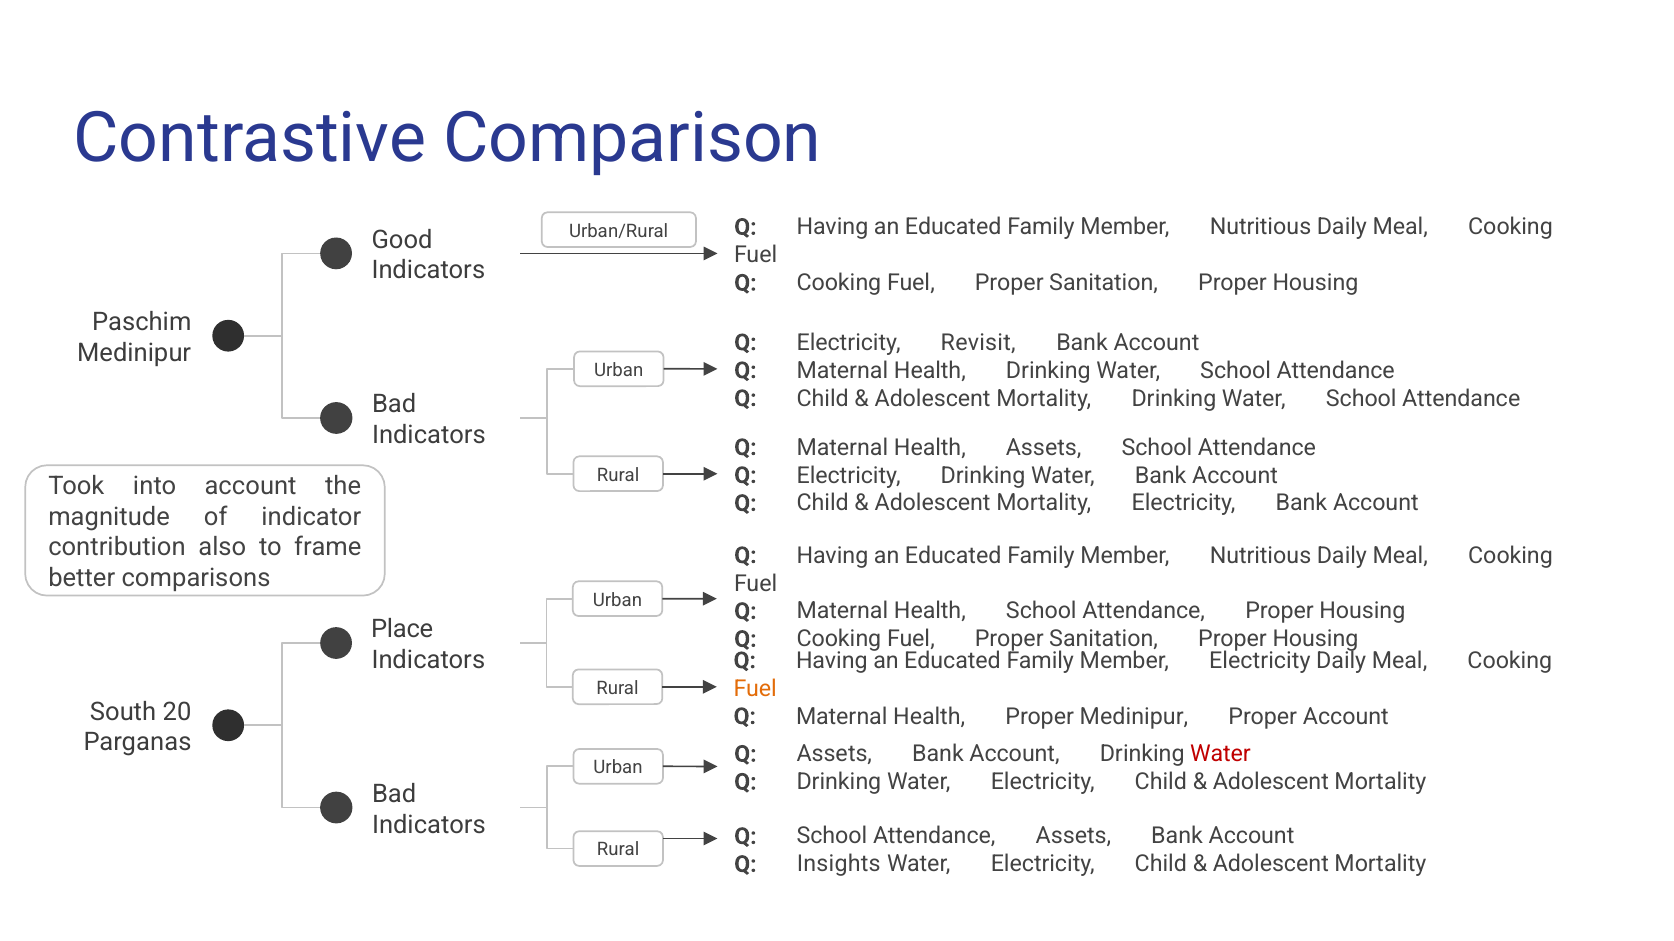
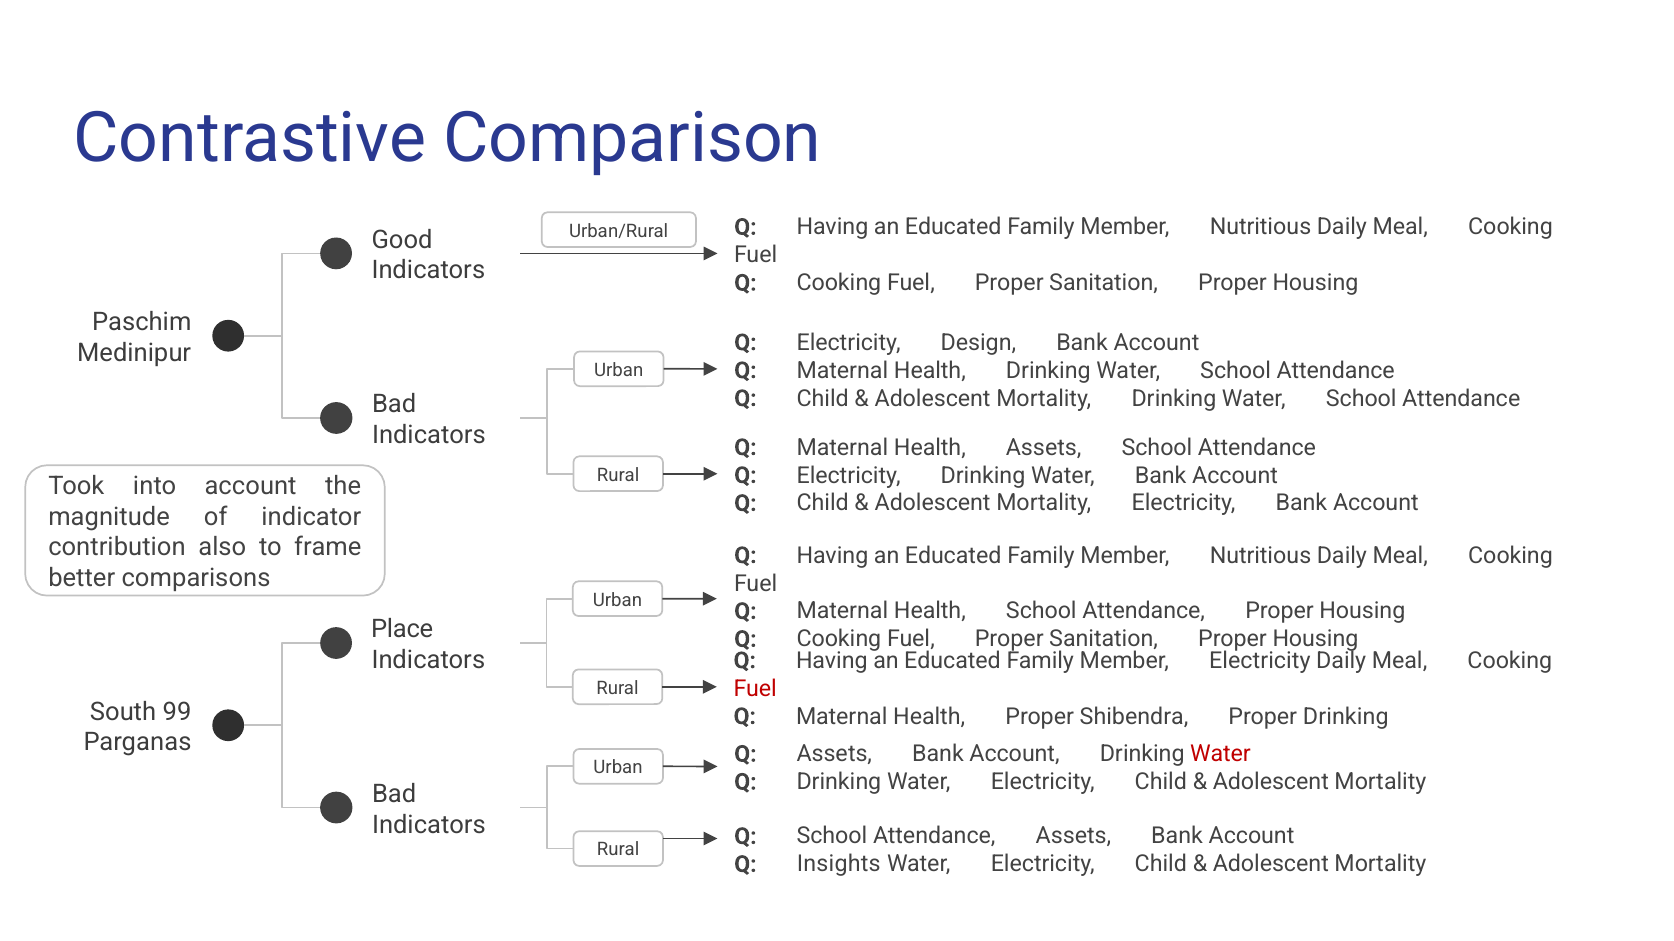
Revisit: Revisit -> Design (978, 343)
Fuel colour: orange -> red (755, 689)
20: 20 -> 99 (177, 712)
Proper Medinipur: Medinipur -> Shibendra (1134, 717)
Proper Account: Account -> Drinking (1346, 717)
